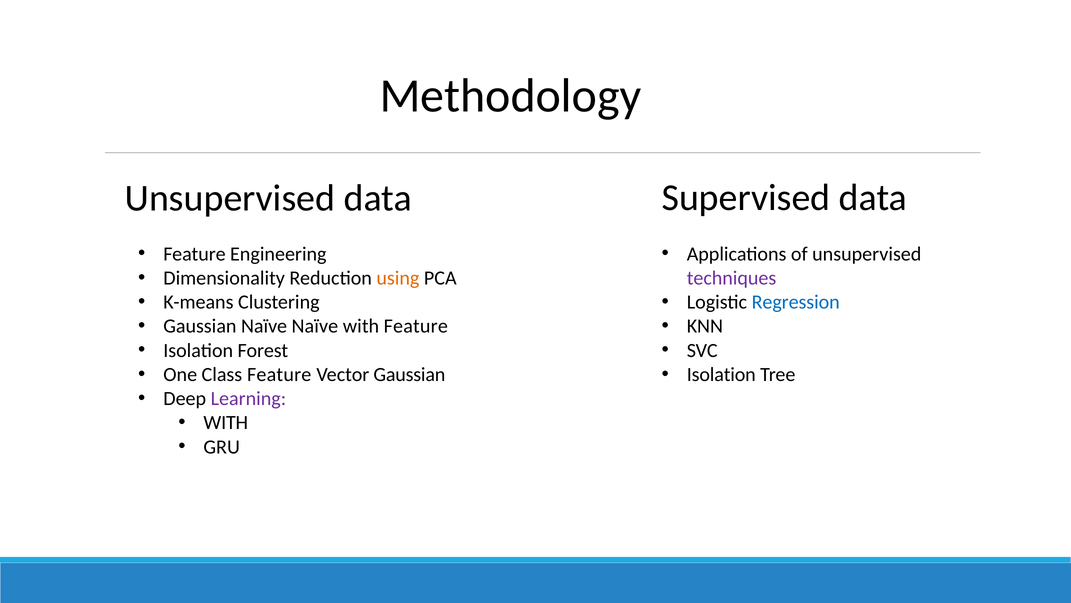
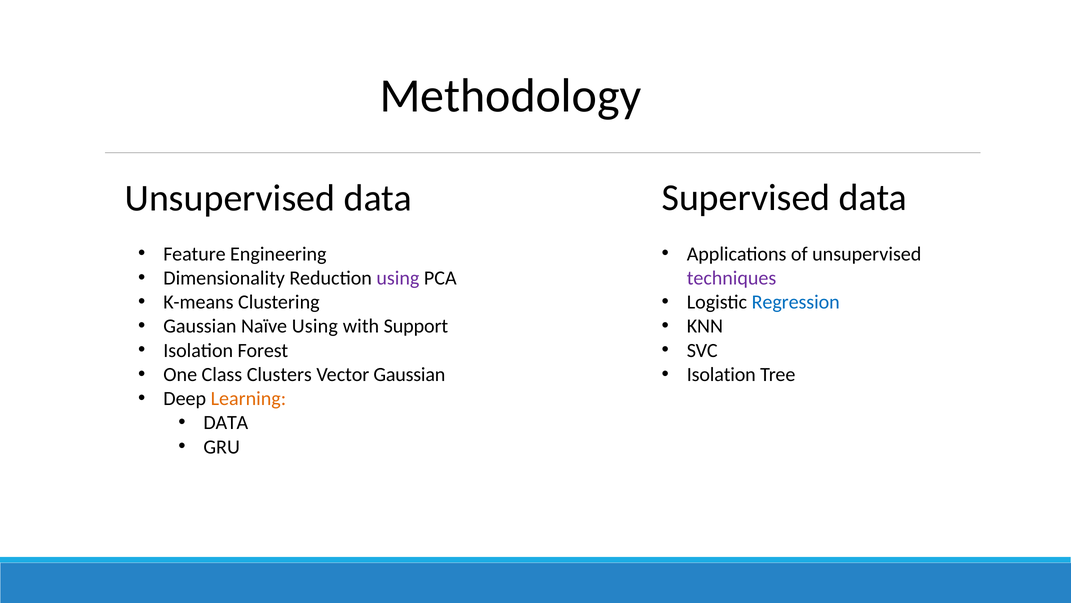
using colour: orange -> purple (398, 278)
Naïve Naïve: Naïve -> Using (315, 326)
with Feature: Feature -> Support (416, 326)
Class Feature: Feature -> Clusters (279, 374)
Learning colour: purple -> orange (248, 398)
WITH: WITH -> DATA (226, 422)
